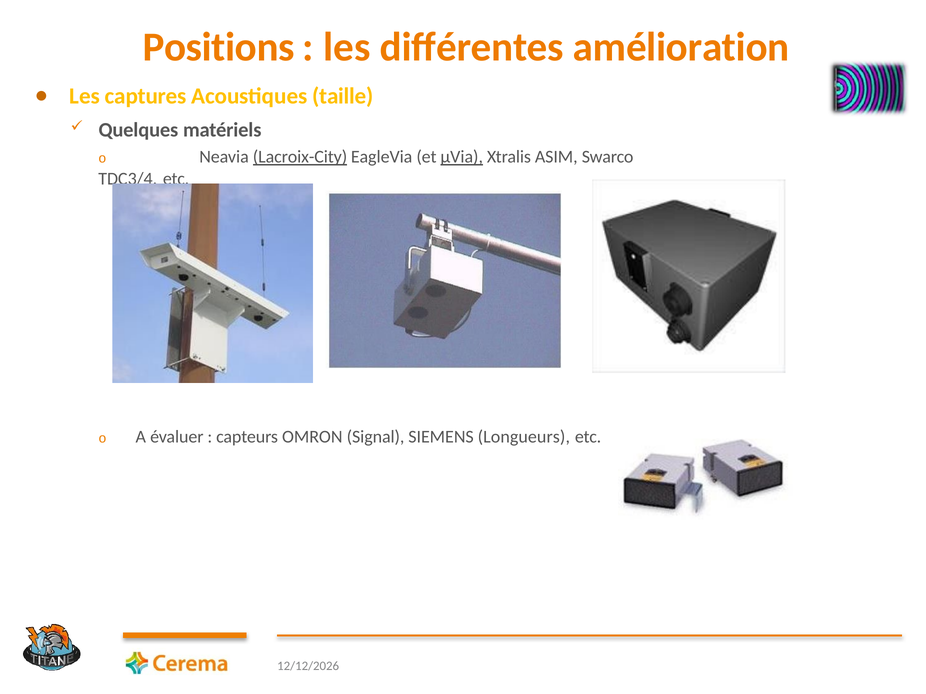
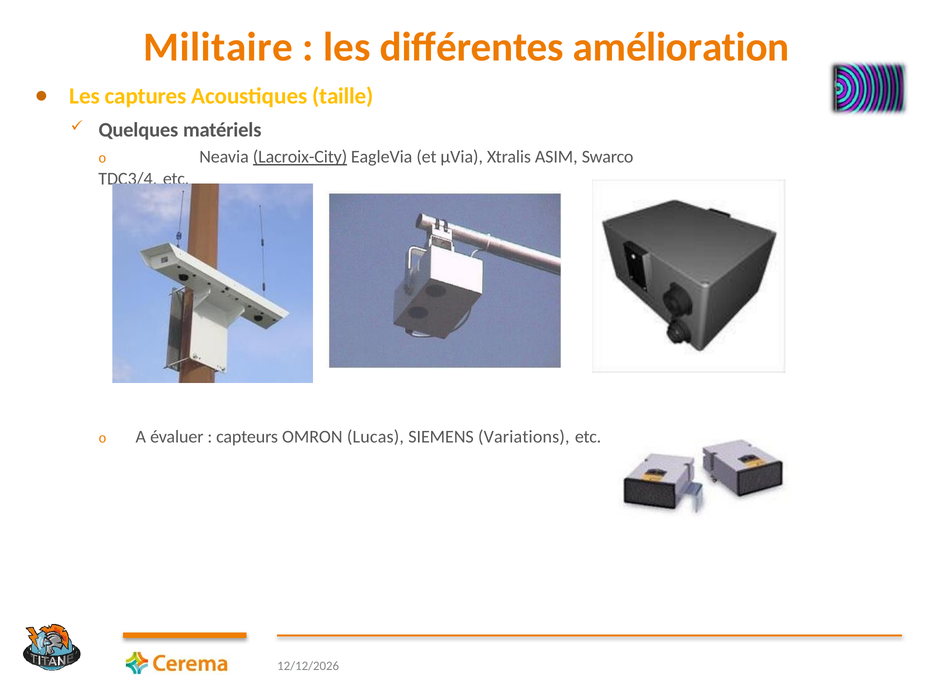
Positions: Positions -> Militaire (218, 47)
µVia underline: present -> none (462, 157)
Signal: Signal -> Lucas (375, 437)
Longueurs: Longueurs -> Variations (524, 437)
